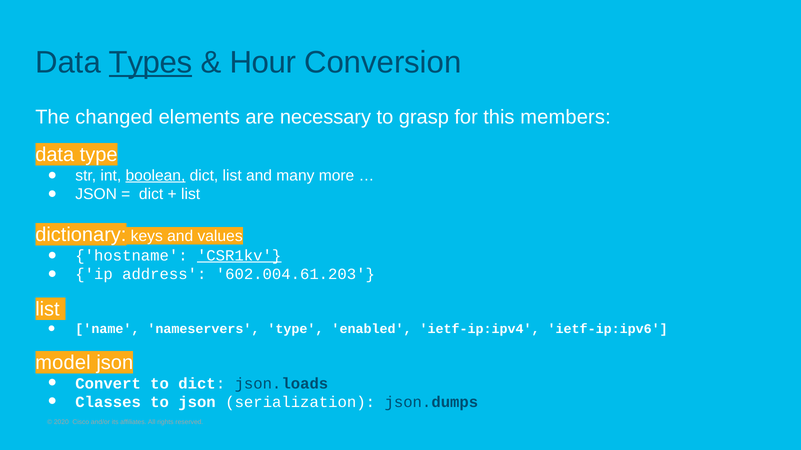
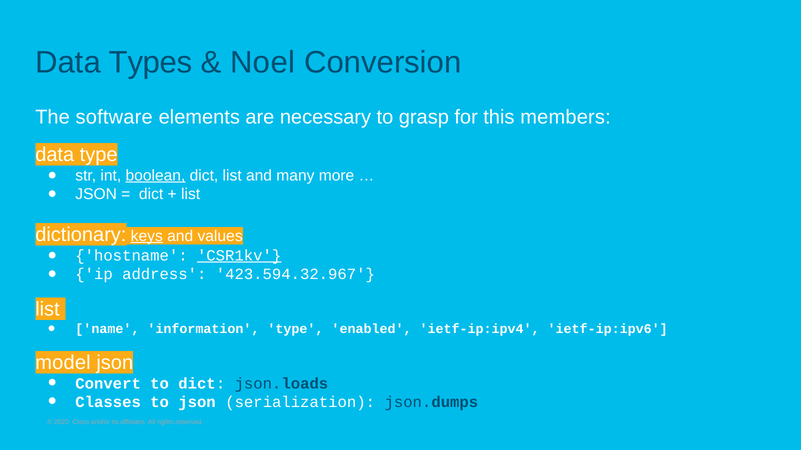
Types underline: present -> none (151, 63)
Hour: Hour -> Noel (263, 63)
changed: changed -> software (114, 117)
keys underline: none -> present (147, 236)
602.004.61.203: 602.004.61.203 -> 423.594.32.967 (295, 275)
nameservers: nameservers -> information (203, 329)
